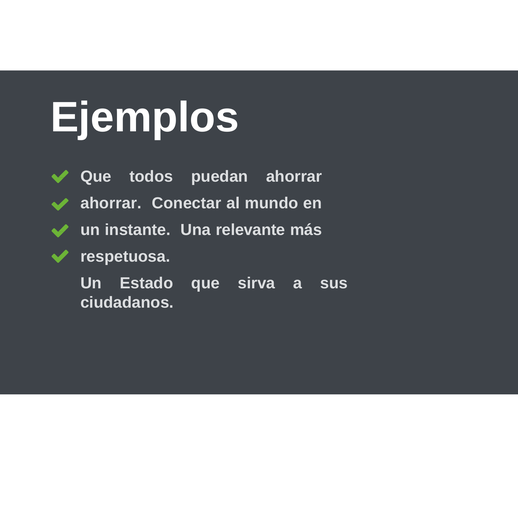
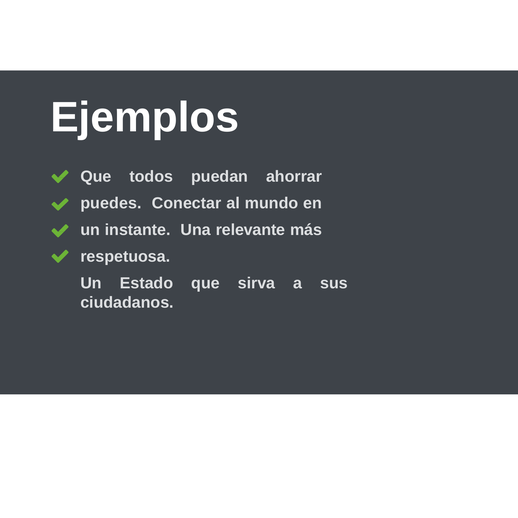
ahorrar: ahorrar -> puedes (111, 203)
